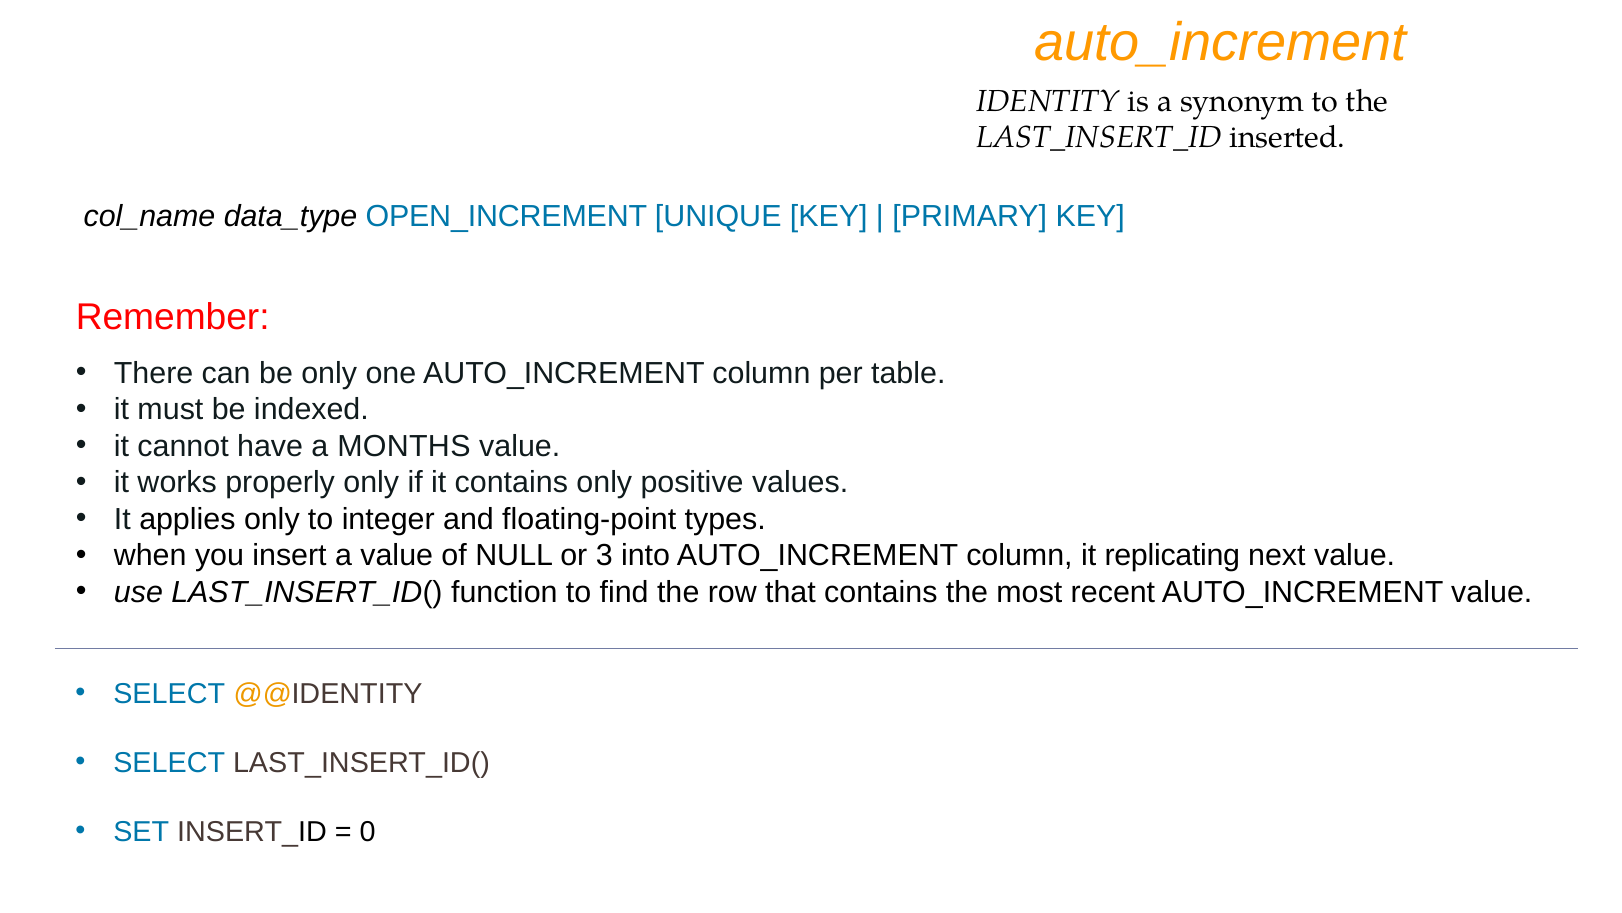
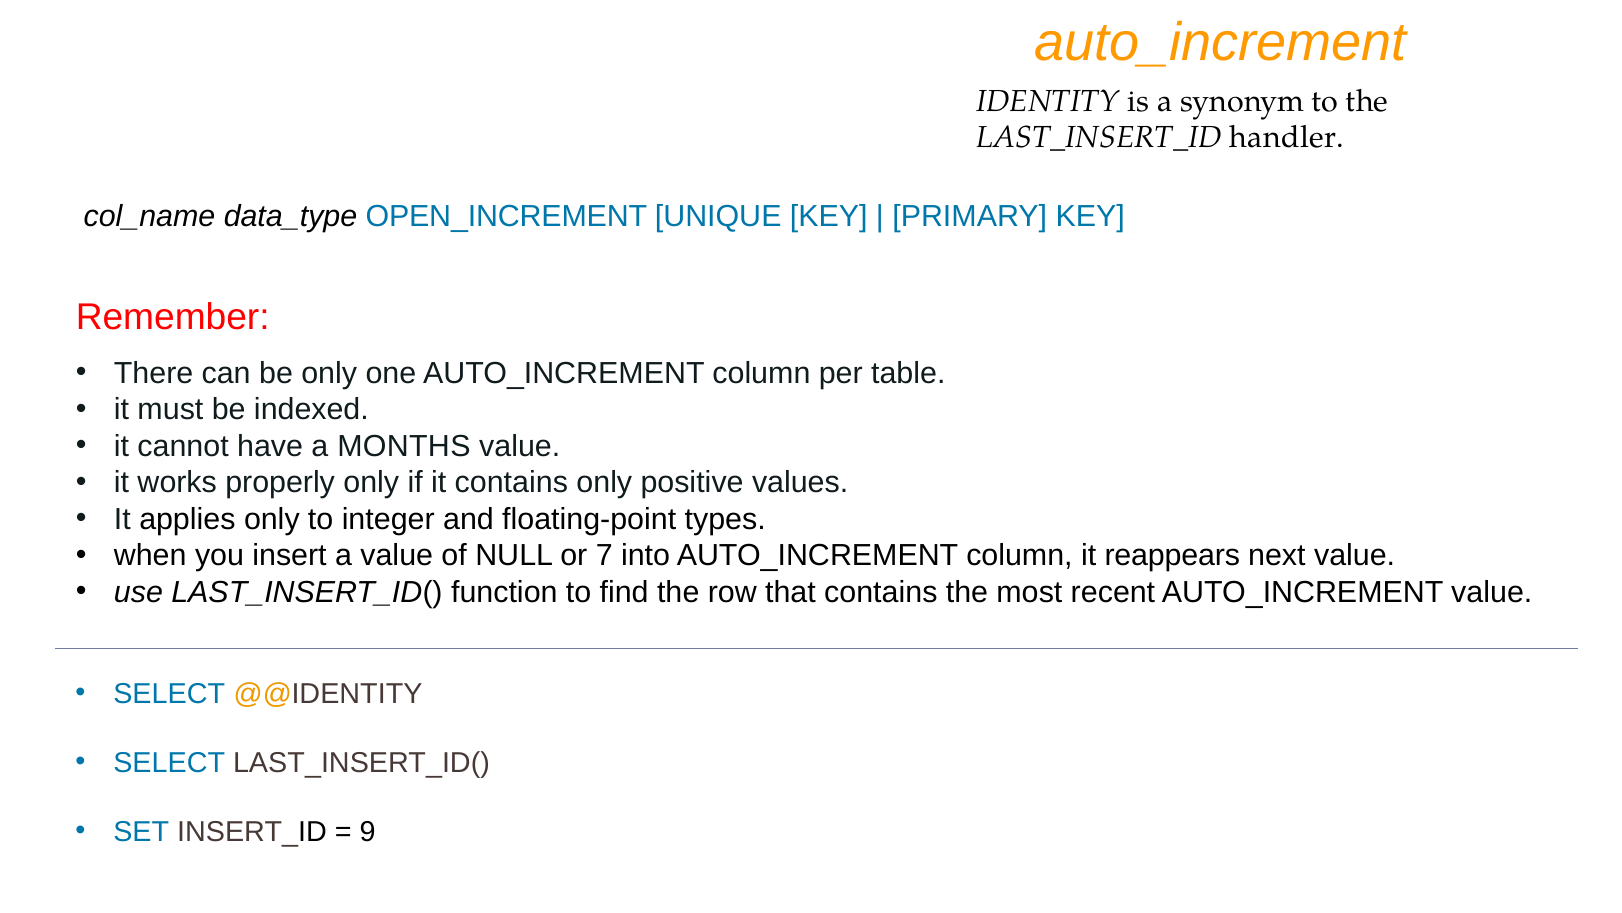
inserted: inserted -> handler (1287, 138)
3: 3 -> 7 (604, 555)
replicating: replicating -> reappears (1172, 555)
0: 0 -> 9 (368, 831)
